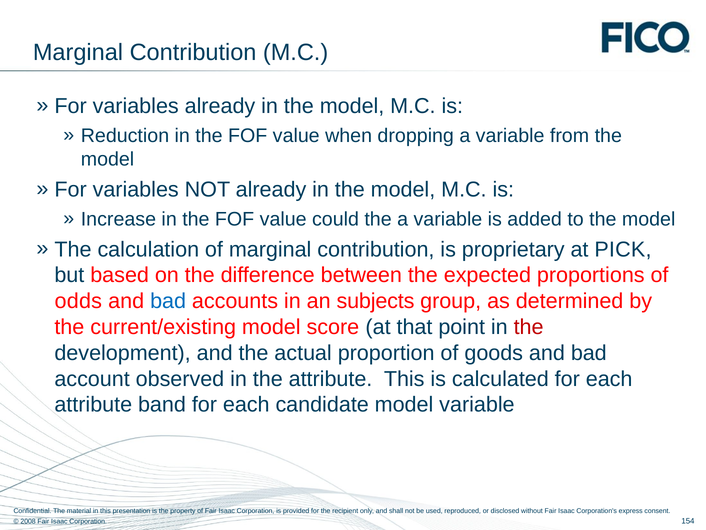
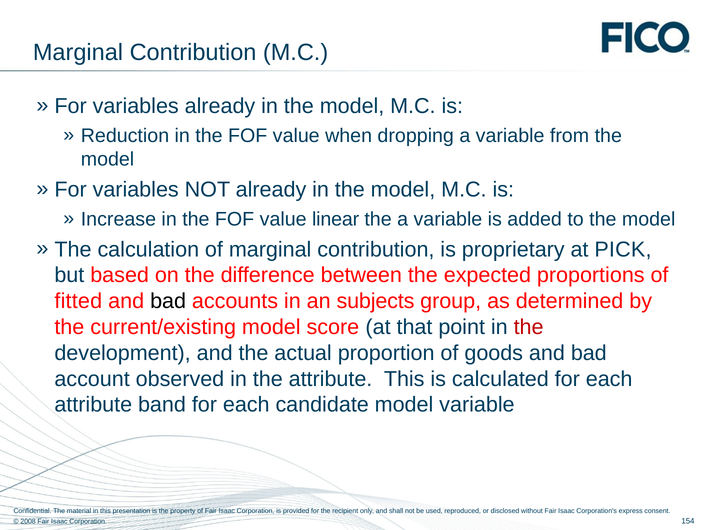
could: could -> linear (336, 219)
odds: odds -> fitted (78, 301)
bad colour: blue -> black (168, 301)
